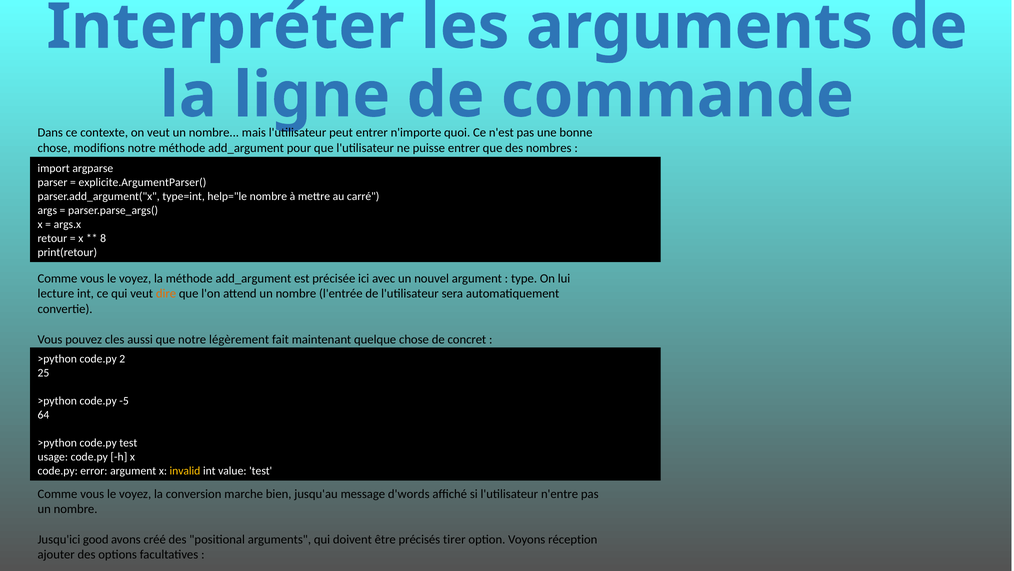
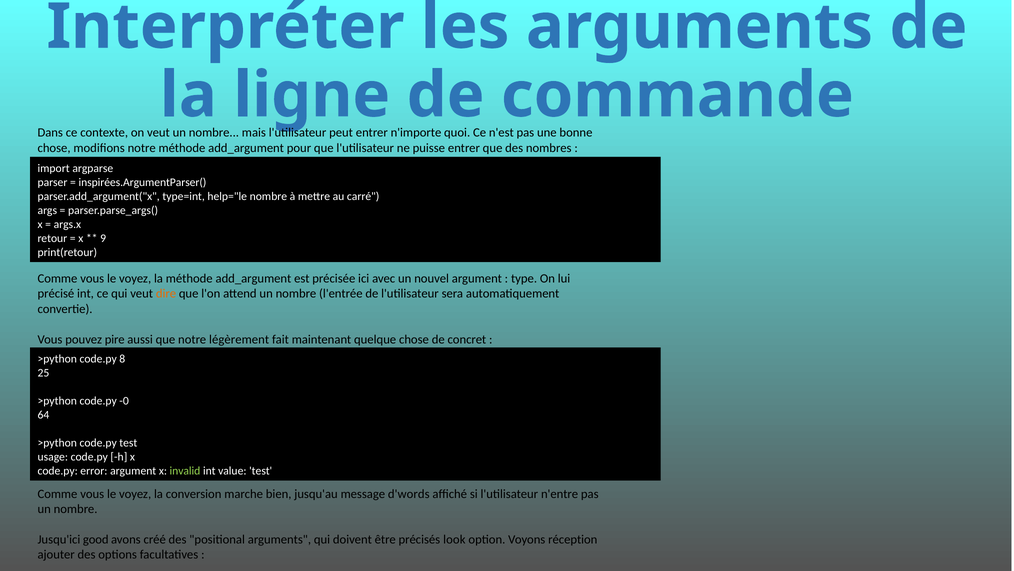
explicite.ArgumentParser(: explicite.ArgumentParser( -> inspirées.ArgumentParser( (142, 182)
8: 8 -> 9 (103, 238)
lecture: lecture -> précisé (56, 293)
cles: cles -> pire (115, 339)
2: 2 -> 8 (122, 359)
-5: -5 -> -0 (124, 400)
invalid colour: yellow -> light green (185, 470)
tirer: tirer -> look (454, 539)
